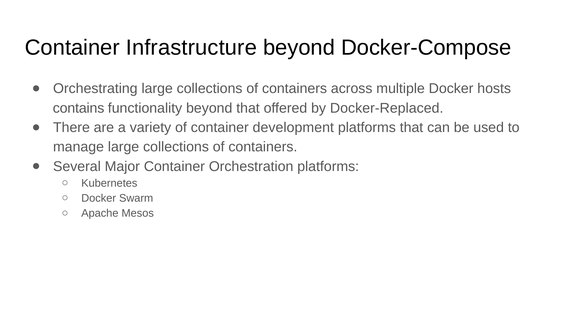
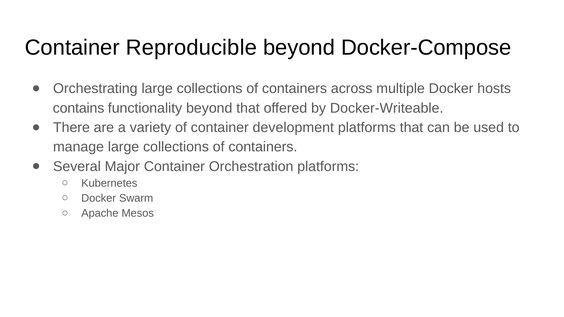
Infrastructure: Infrastructure -> Reproducible (191, 48)
Docker-Replaced: Docker-Replaced -> Docker-Writeable (387, 108)
